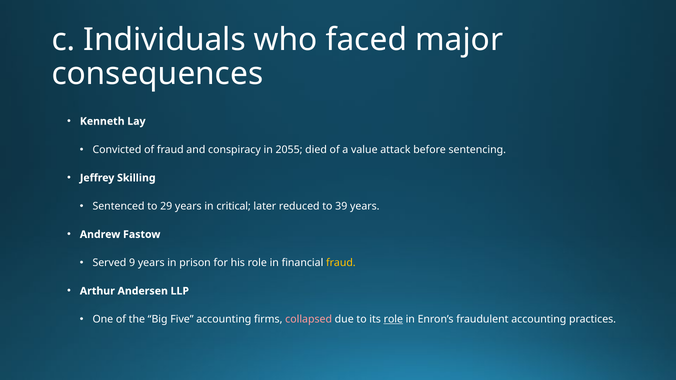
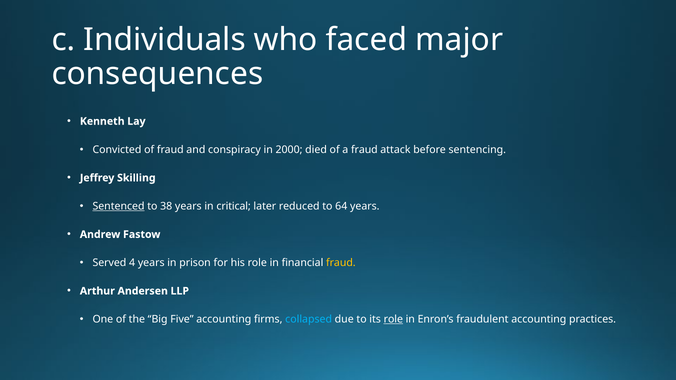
2055: 2055 -> 2000 (289, 150)
a value: value -> fraud (364, 150)
Sentenced underline: none -> present (119, 206)
29: 29 -> 38 (166, 206)
39: 39 -> 64 (341, 206)
9: 9 -> 4 (132, 263)
collapsed colour: pink -> light blue (309, 319)
